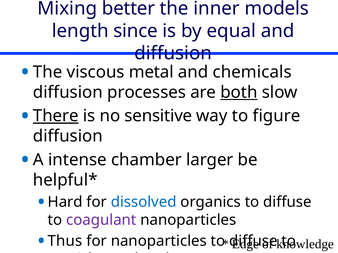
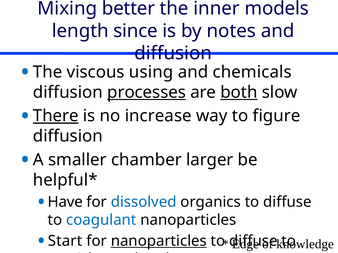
equal: equal -> notes (231, 31)
metal: metal -> using (151, 72)
processes underline: none -> present (147, 92)
sensitive: sensitive -> increase (158, 116)
intense: intense -> smaller (77, 160)
Hard: Hard -> Have (65, 202)
coagulant colour: purple -> blue (101, 220)
Thus: Thus -> Start (65, 241)
nanoparticles underline: none -> present (159, 241)
